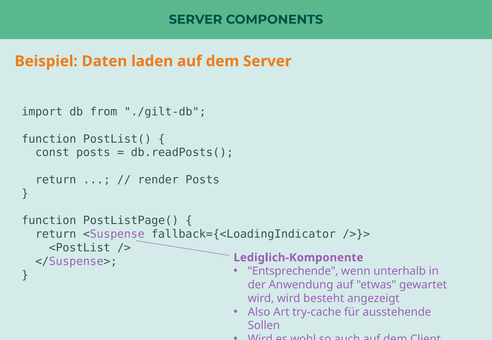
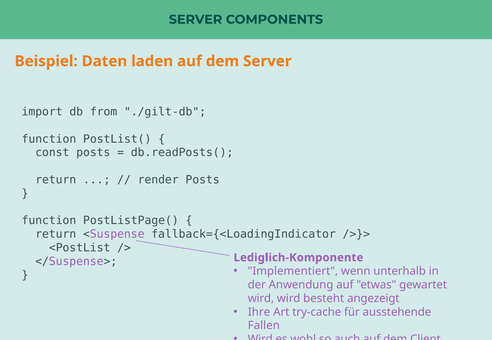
Entsprechende: Entsprechende -> Implementiert (293, 272)
Also: Also -> Ihre (259, 313)
Sollen: Sollen -> Fallen (264, 326)
